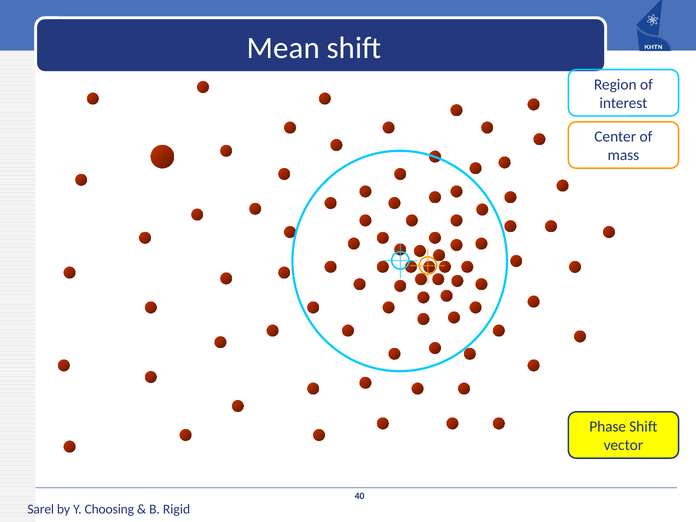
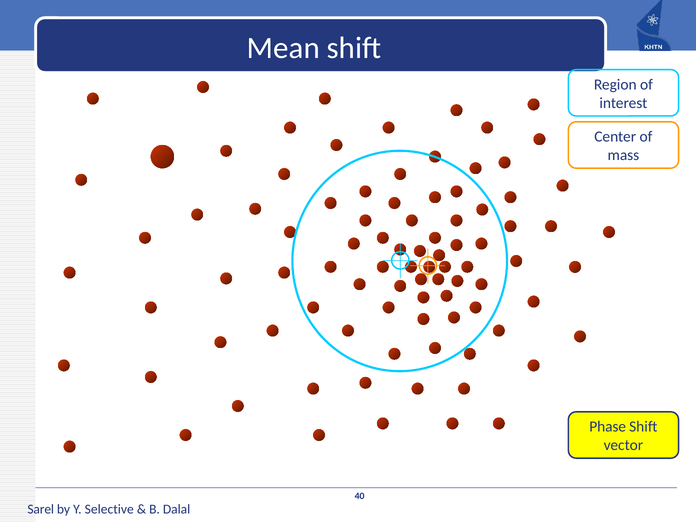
Choosing: Choosing -> Selective (109, 509)
Rigid: Rigid -> Dalal (177, 509)
